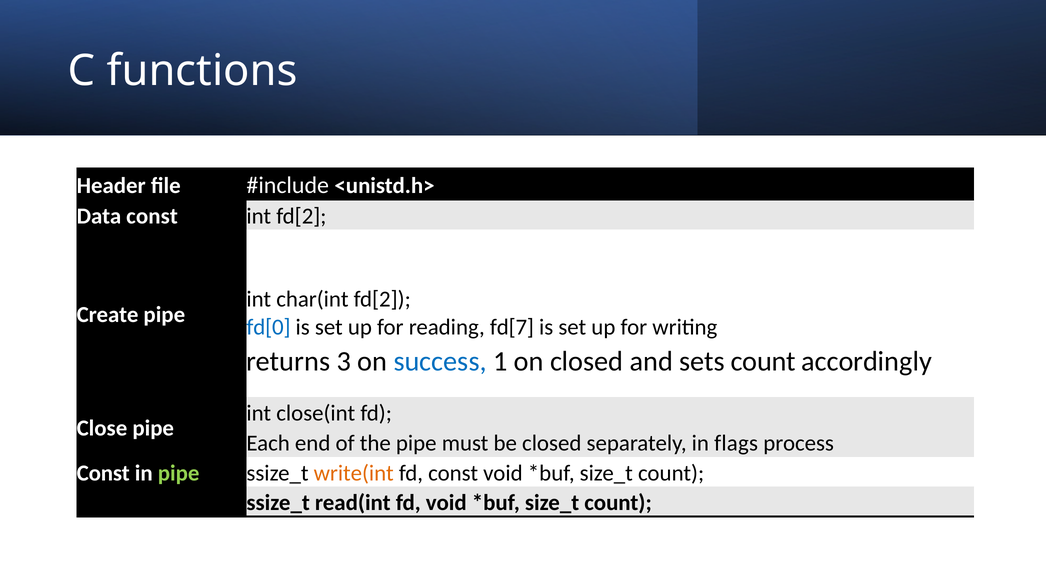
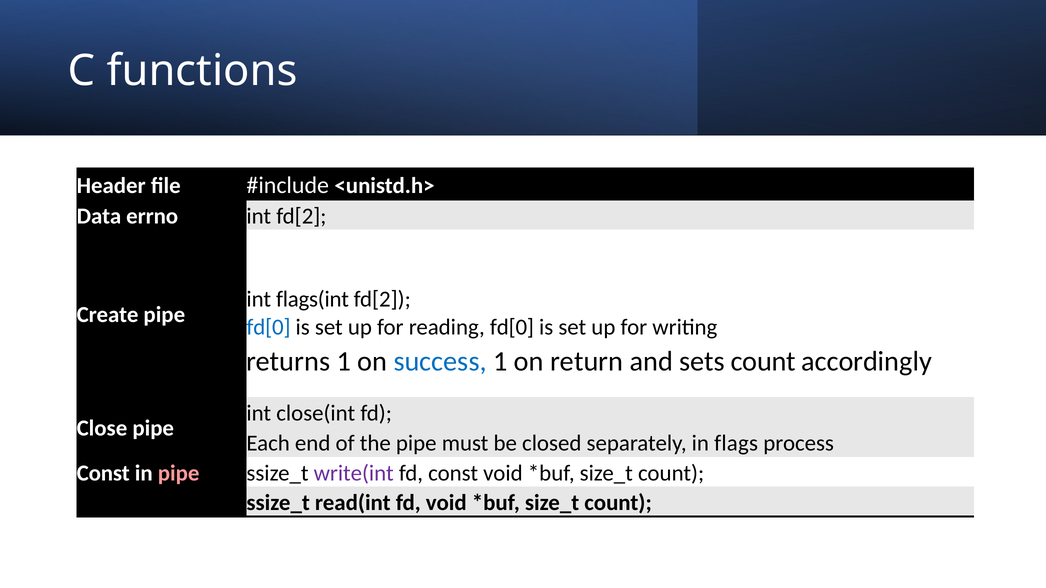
Data const: const -> errno (152, 216)
char(int: char(int -> flags(int (313, 300)
reading fd[7: fd[7 -> fd[0 (512, 328)
returns 3: 3 -> 1 (344, 361)
on closed: closed -> return (587, 361)
pipe colour: light green -> pink (179, 473)
write(int colour: orange -> purple (354, 473)
